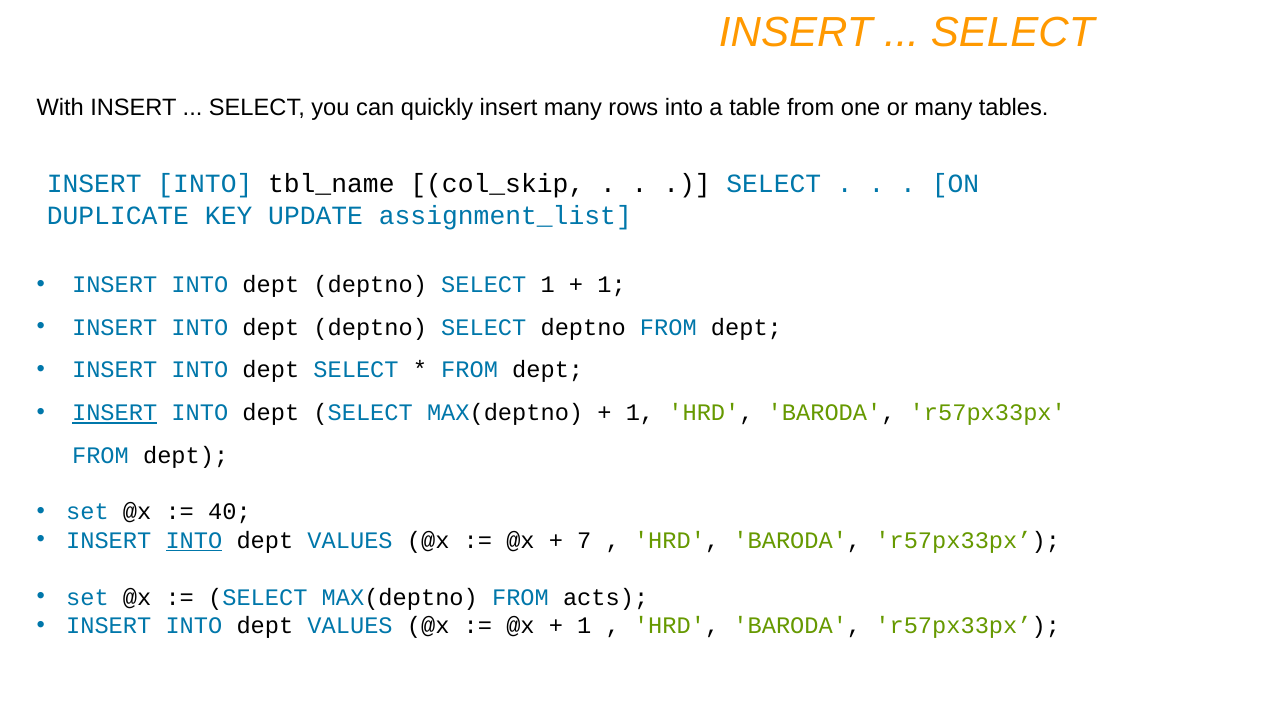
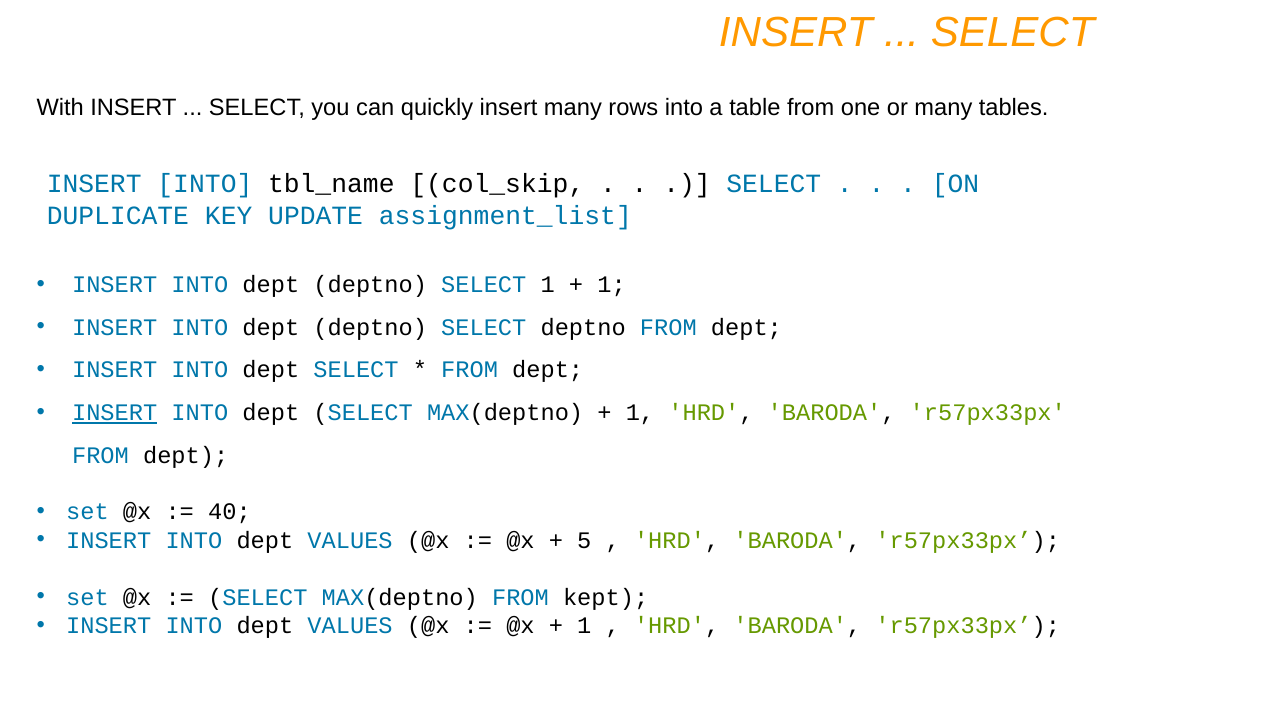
INTO underline: present -> none (194, 540)
7: 7 -> 5 (584, 540)
acts: acts -> kept (606, 597)
